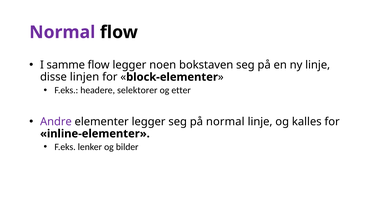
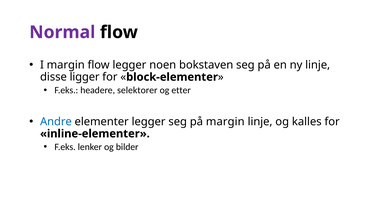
I samme: samme -> margin (66, 65)
linjen: linjen -> ligger (85, 77)
Andre colour: purple -> blue (56, 122)
på normal: normal -> margin (225, 122)
